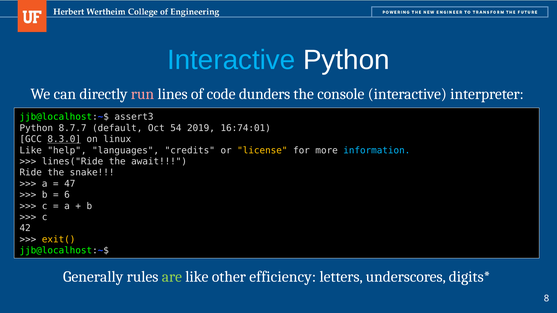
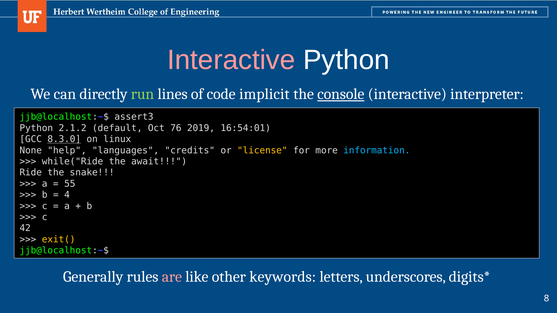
Interactive colour: light blue -> pink (231, 60)
run colour: pink -> light green (143, 94)
dunders: dunders -> implicit (264, 94)
console underline: none -> present (341, 94)
8.7.7: 8.7.7 -> 2.1.2 (73, 128)
54: 54 -> 76 (176, 128)
16:74:01: 16:74:01 -> 16:54:01 (246, 128)
Like: Like -> None (31, 150)
lines("Ride: lines("Ride -> while("Ride (73, 162)
47: 47 -> 55 (70, 184)
6: 6 -> 4 (67, 195)
are colour: light green -> pink (172, 277)
efficiency: efficiency -> keywords (283, 277)
